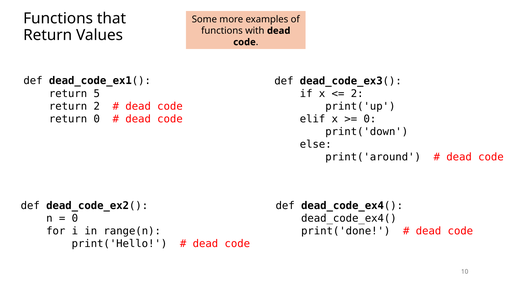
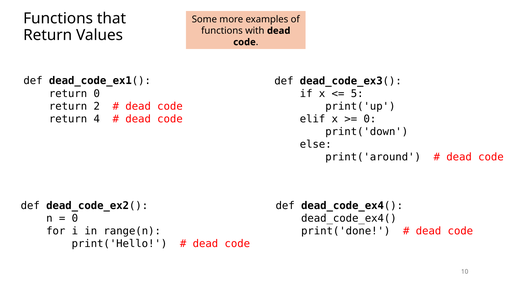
return 5: 5 -> 0 (97, 94)
2: 2 -> 5 (357, 94)
return 0: 0 -> 4 (97, 119)
